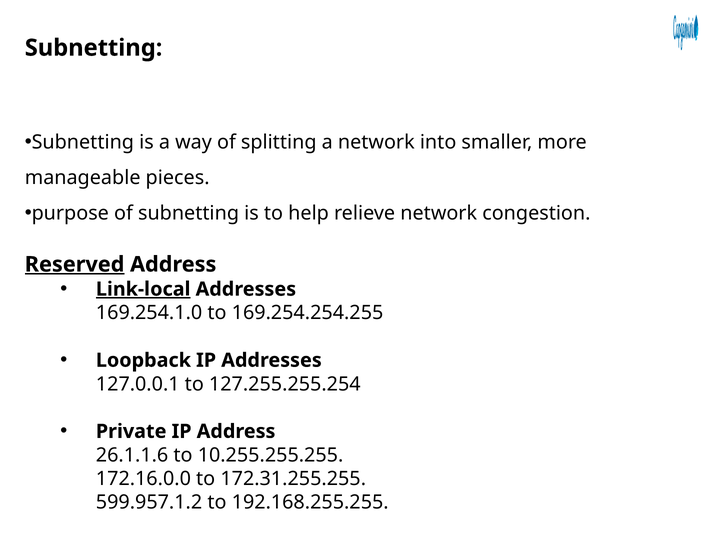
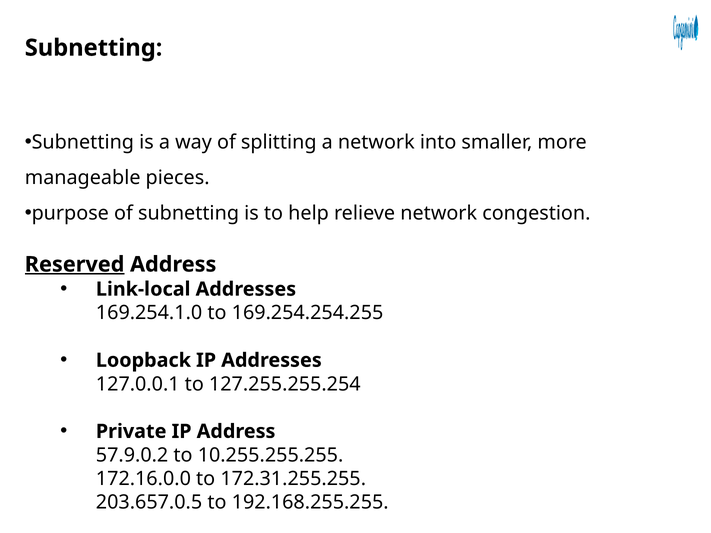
Link-local underline: present -> none (143, 289)
26.1.1.6: 26.1.1.6 -> 57.9.0.2 (132, 455)
599.957.1.2: 599.957.1.2 -> 203.657.0.5 (149, 503)
